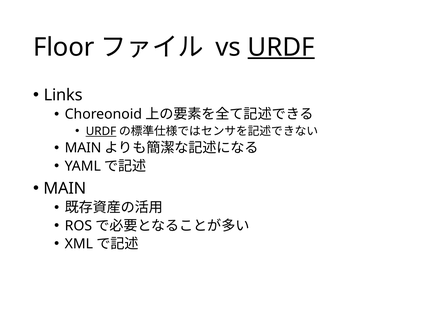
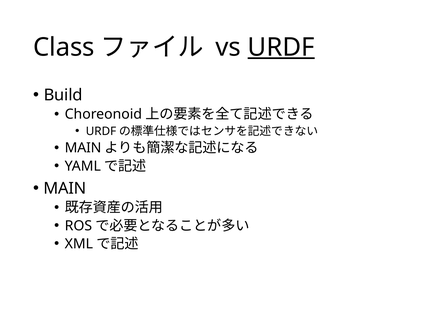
Floor: Floor -> Class (64, 47)
Links: Links -> Build (63, 95)
URDF underline: present -> none (101, 131)
